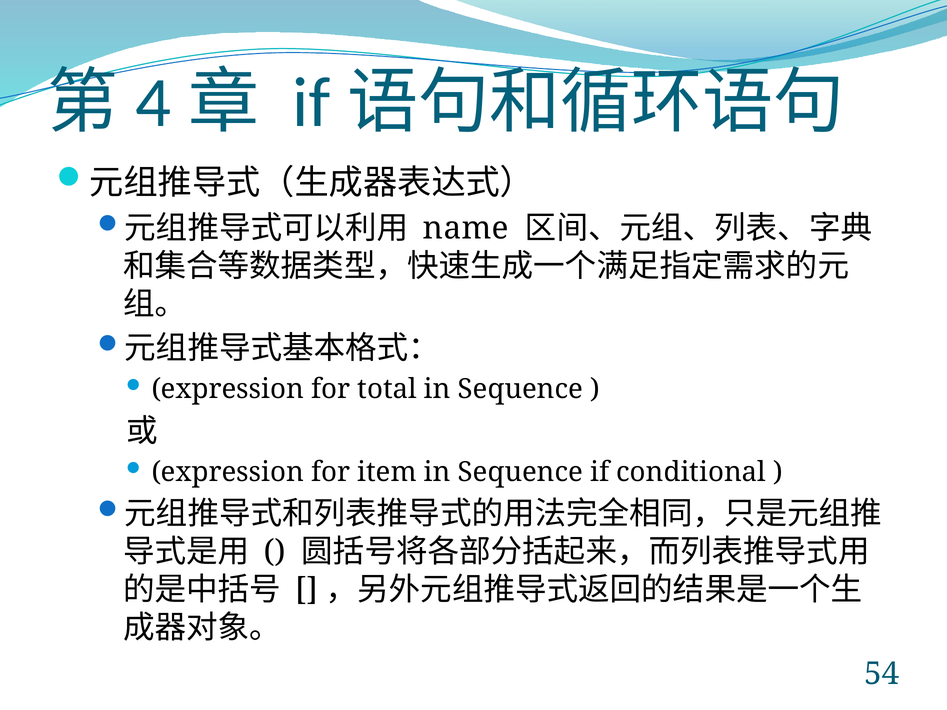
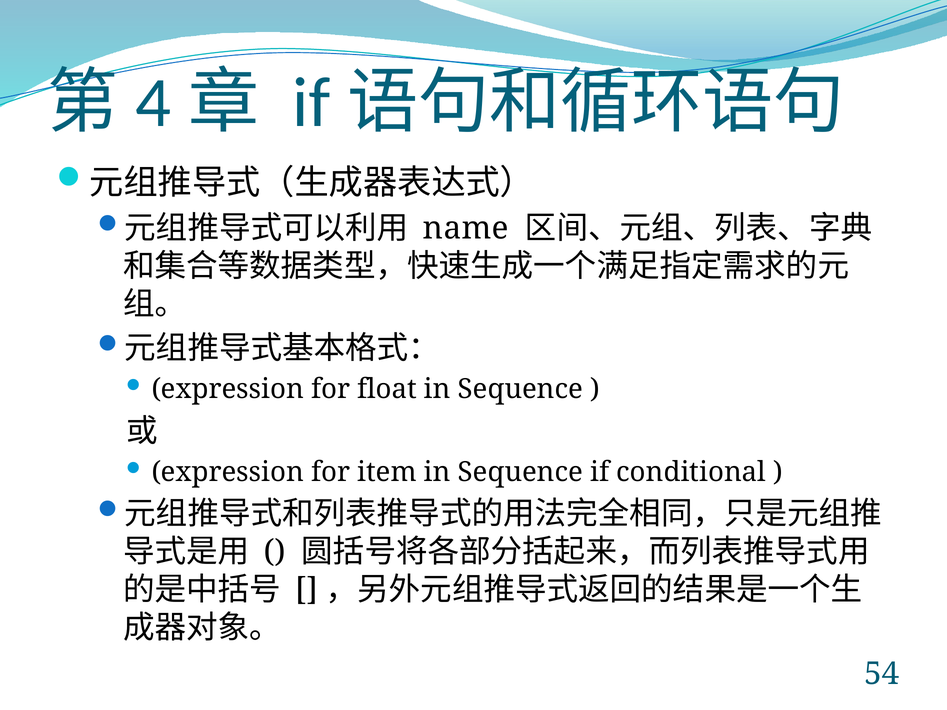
total: total -> float (387, 389)
